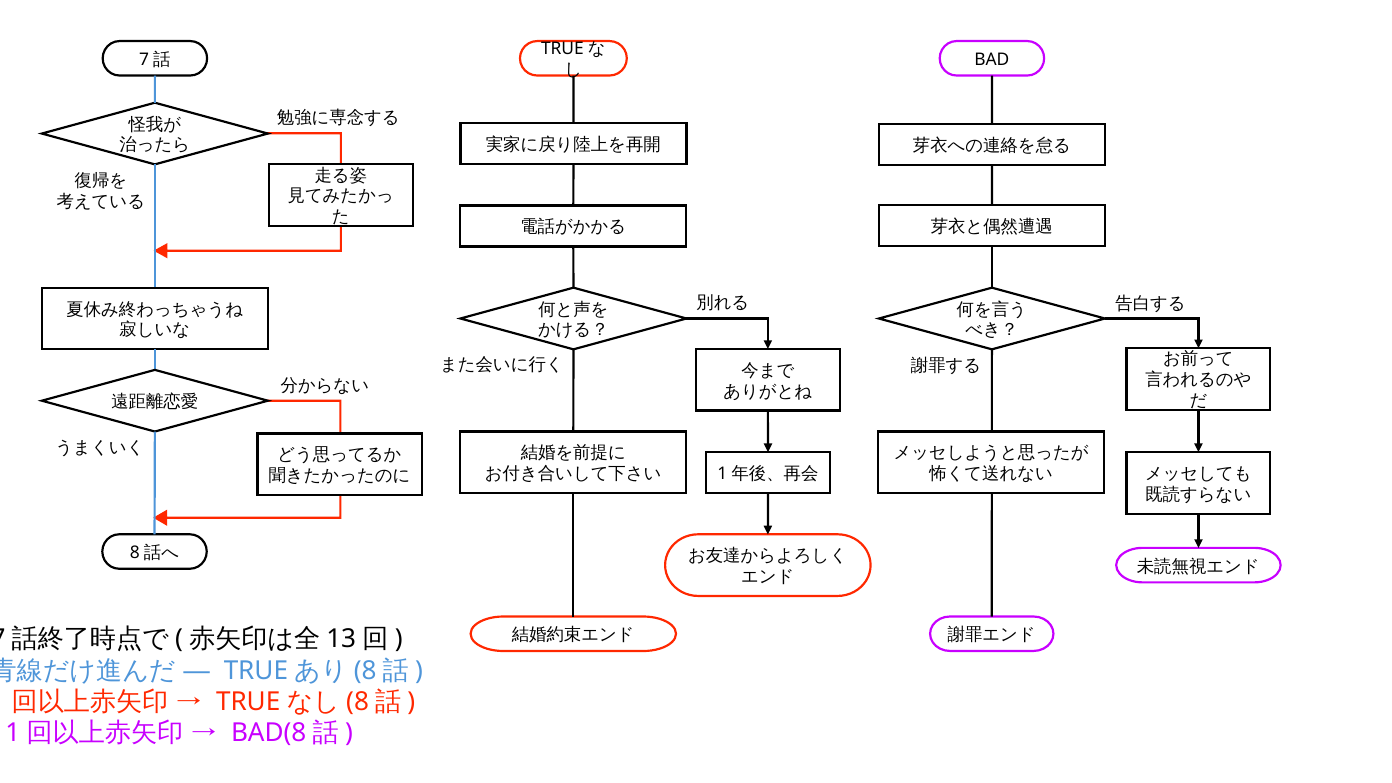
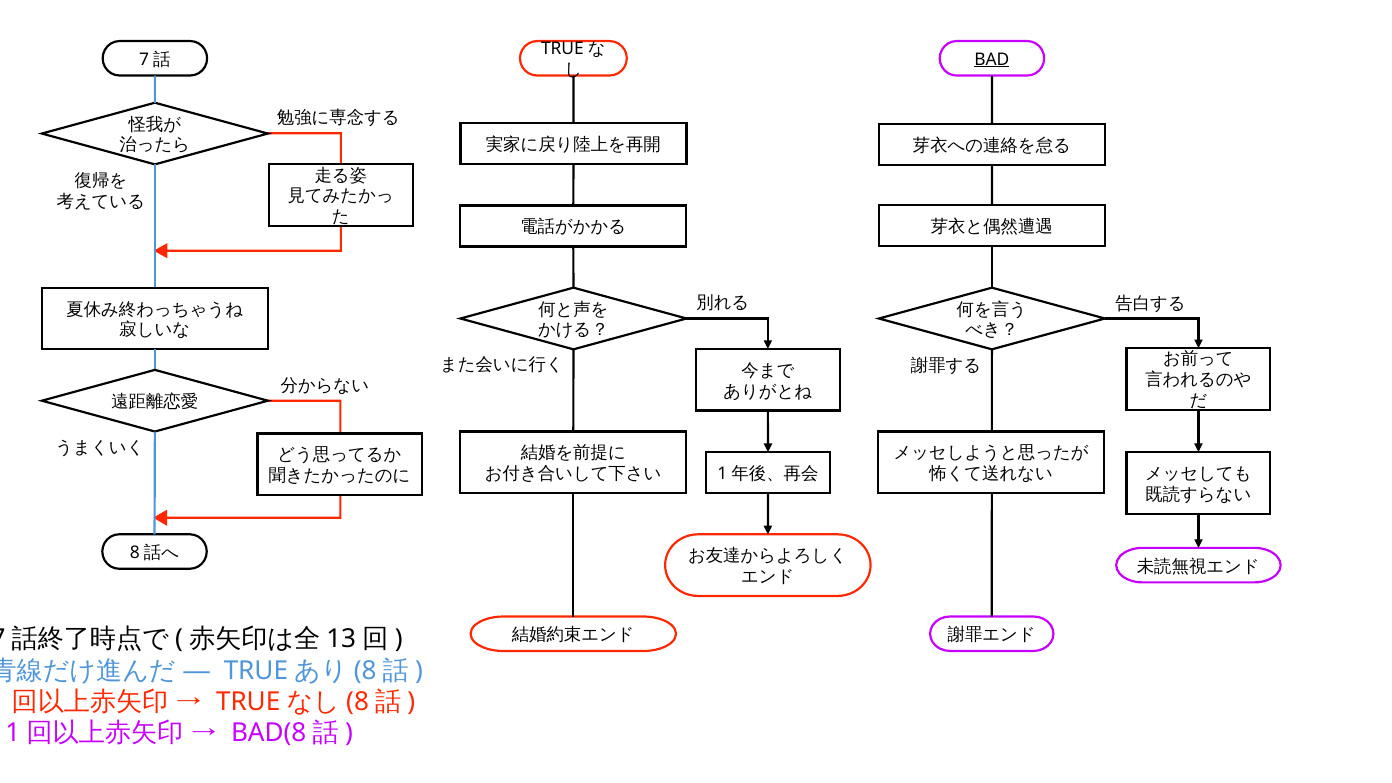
BAD underline: none -> present (992, 59)
